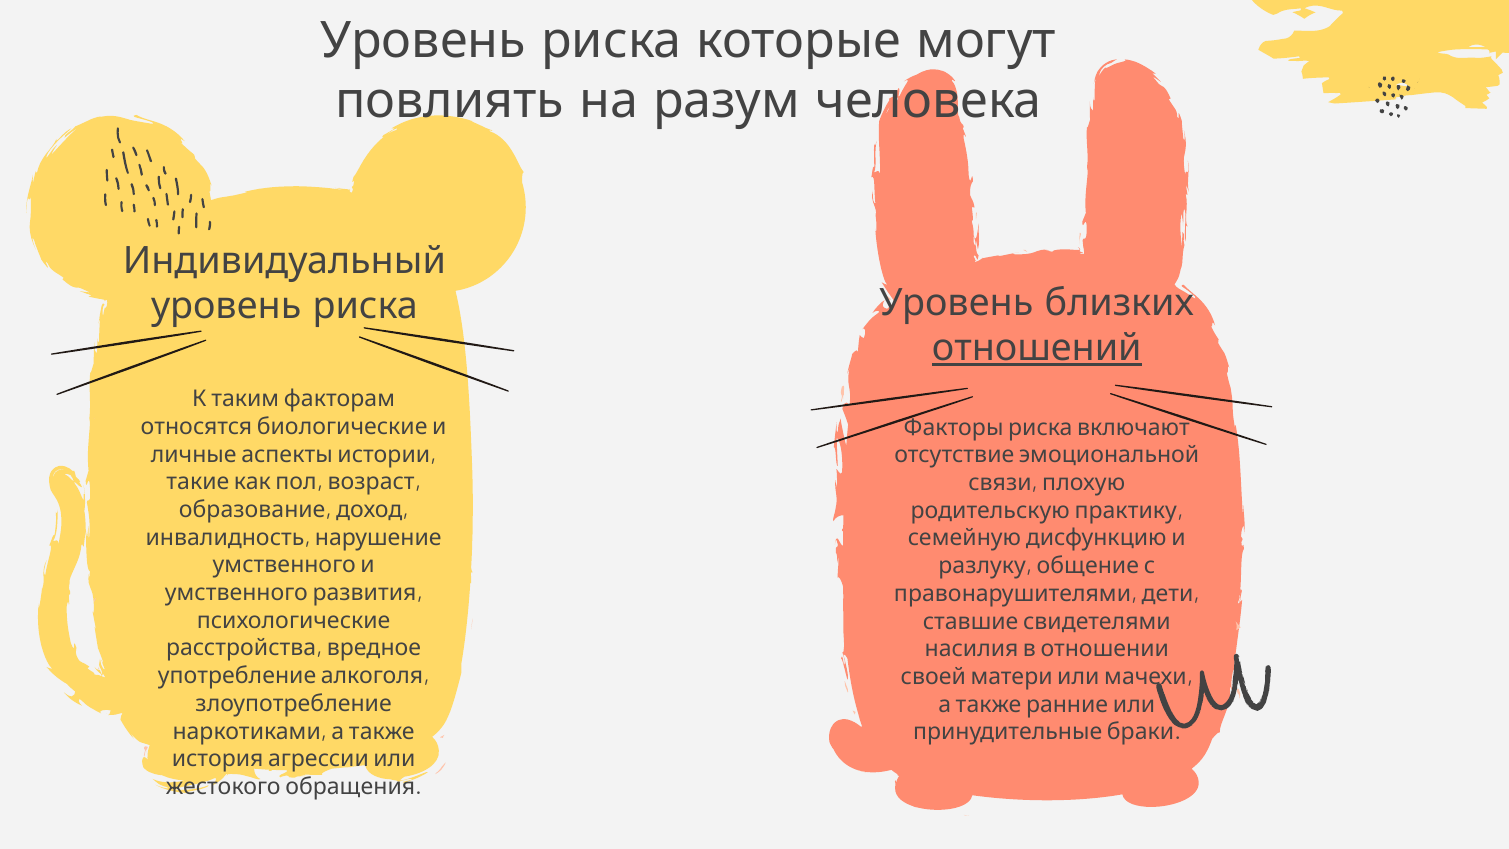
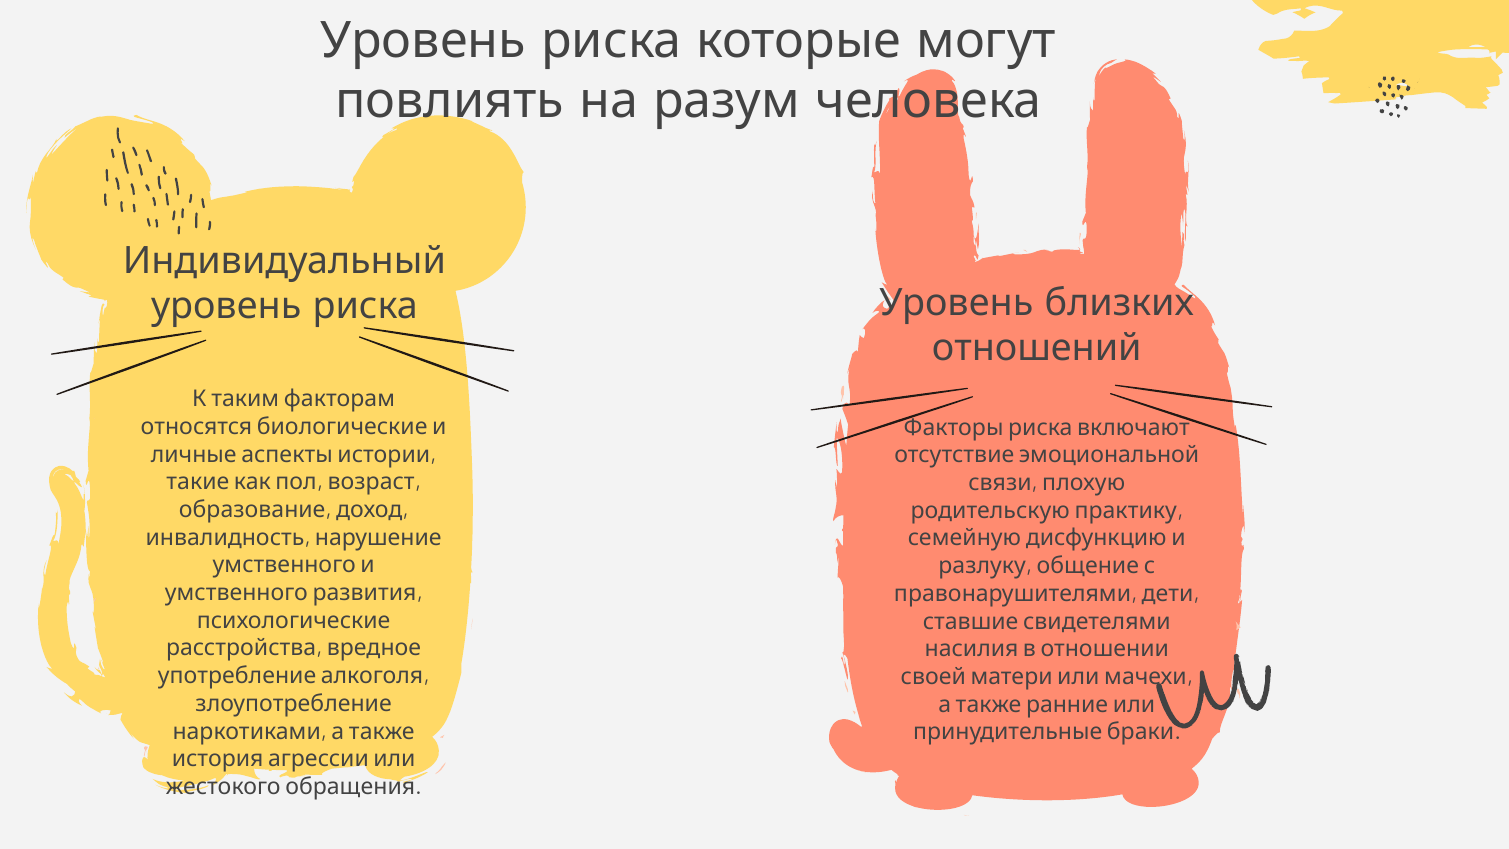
отношений underline: present -> none (1037, 348)
